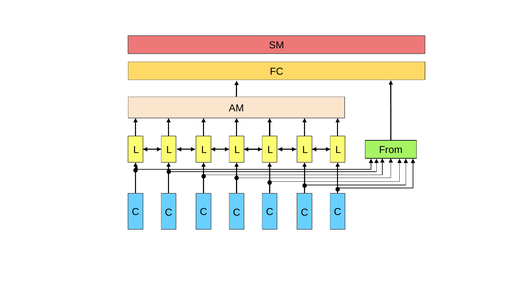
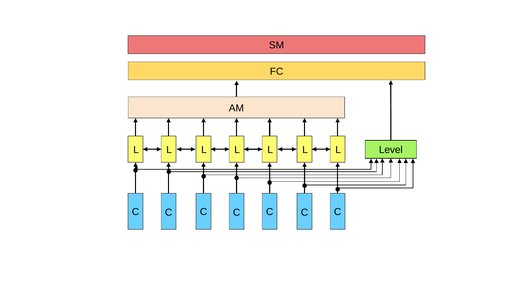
From: From -> Level (391, 150)
